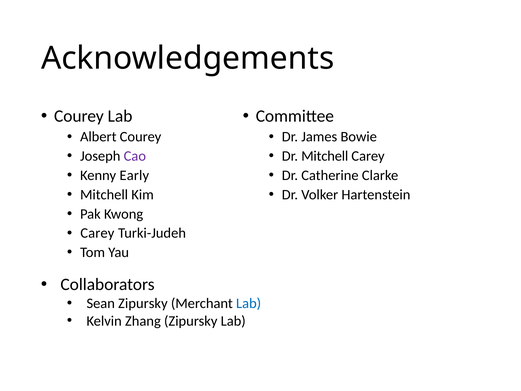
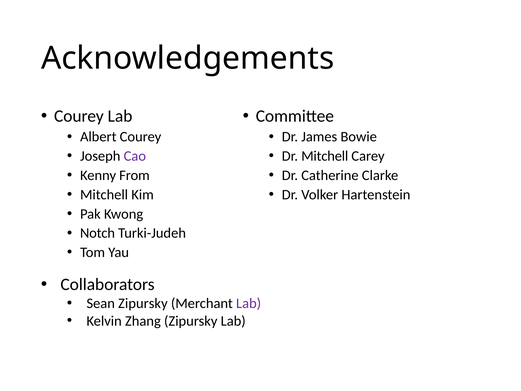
Early: Early -> From (134, 175)
Carey: Carey -> Notch (97, 233)
Lab colour: blue -> purple (249, 303)
